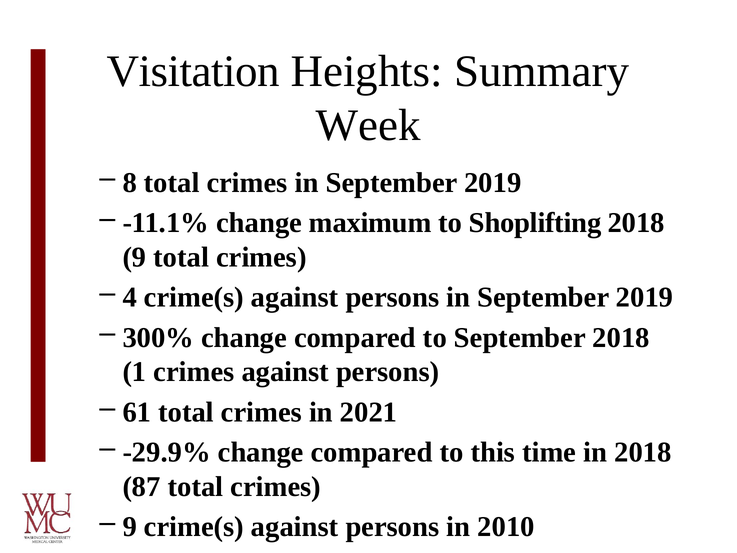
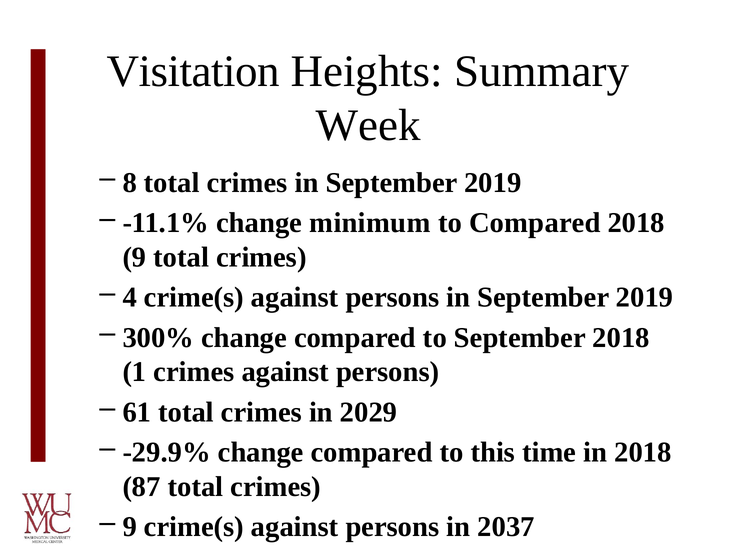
maximum: maximum -> minimum (370, 223)
to Shoplifting: Shoplifting -> Compared (535, 223)
2021: 2021 -> 2029 (369, 412)
2010: 2010 -> 2037 (506, 527)
